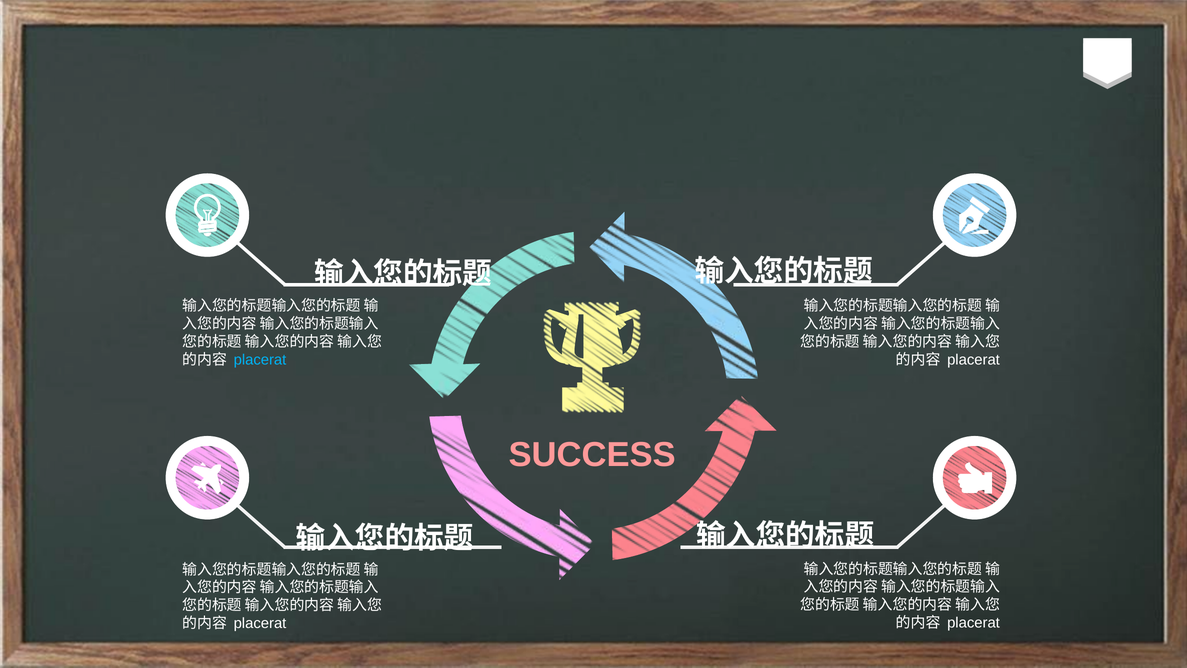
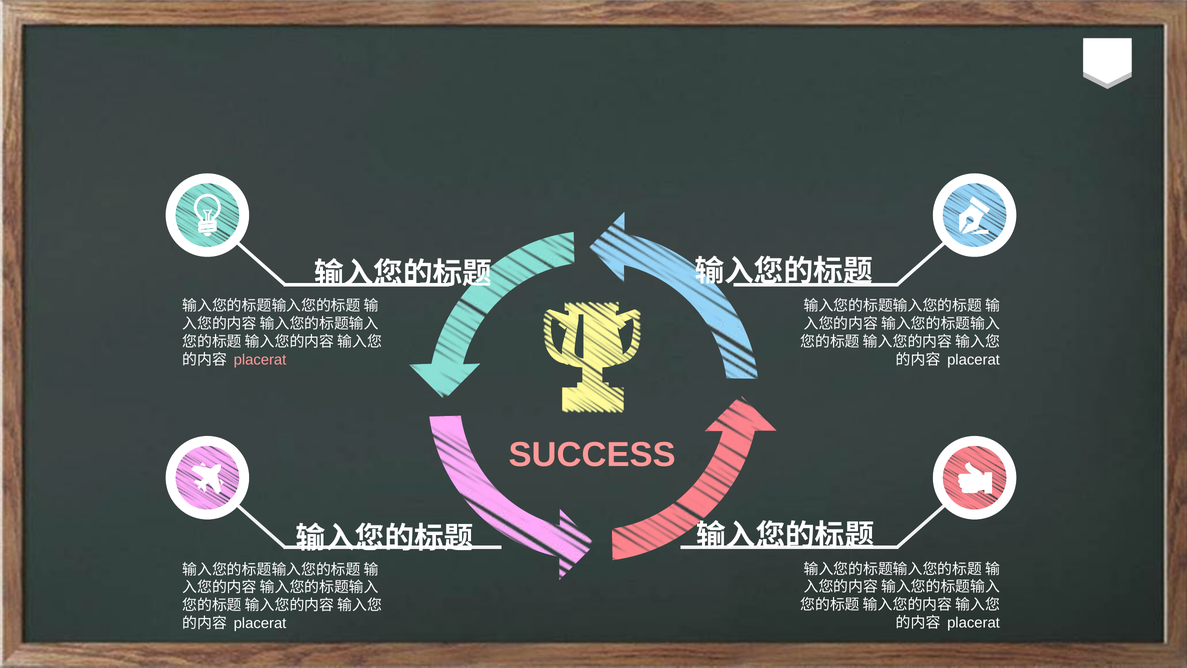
placerat colour: light blue -> pink (260, 359)
